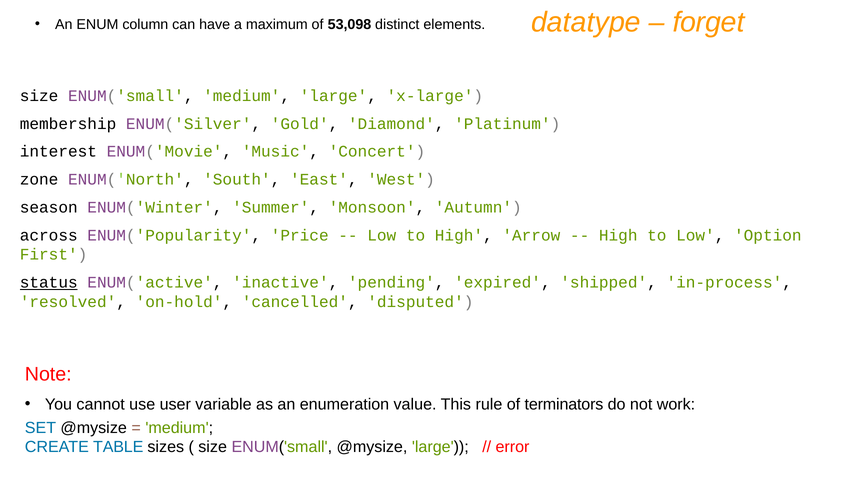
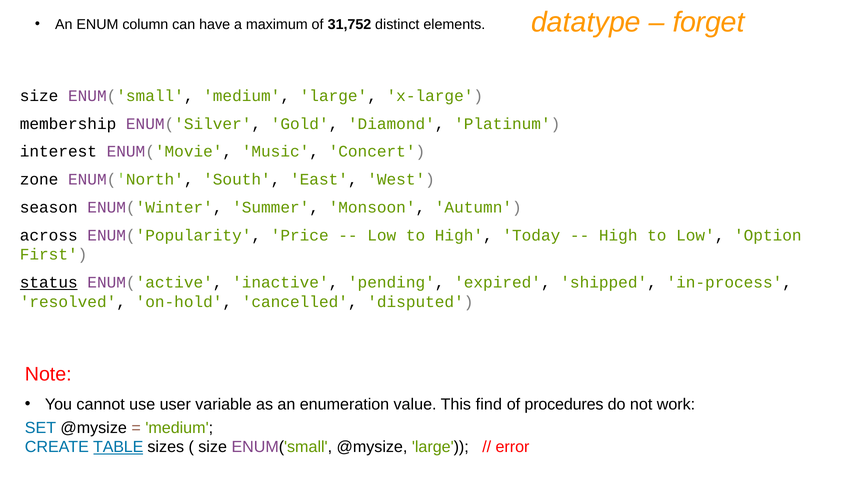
53,098: 53,098 -> 31,752 (349, 25)
Arrow: Arrow -> Today (531, 235)
rule: rule -> find (489, 404)
terminators: terminators -> procedures (564, 404)
TABLE underline: none -> present (118, 447)
